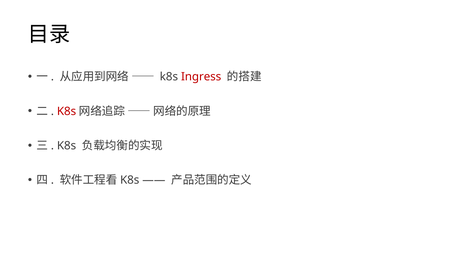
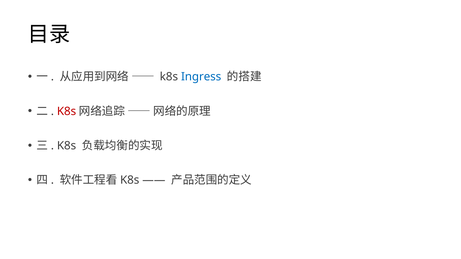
Ingress colour: red -> blue (201, 77)
